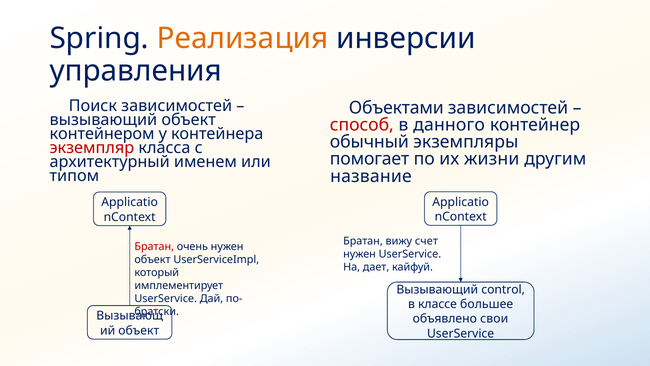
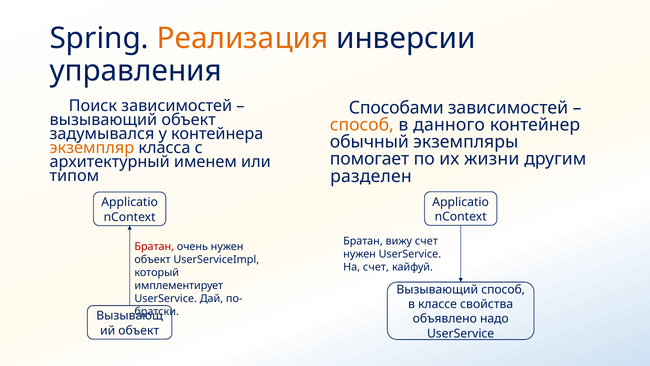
Объектами: Объектами -> Способами (396, 108)
способ colour: red -> orange (362, 125)
контейнером: контейнером -> задумывался (102, 134)
экземпляр colour: red -> orange (92, 148)
название: название -> разделен (371, 176)
На дает: дает -> счет (376, 267)
Вызывающий control: control -> способ (503, 289)
большее: большее -> свойства (487, 304)
свои: свои -> надо (494, 319)
